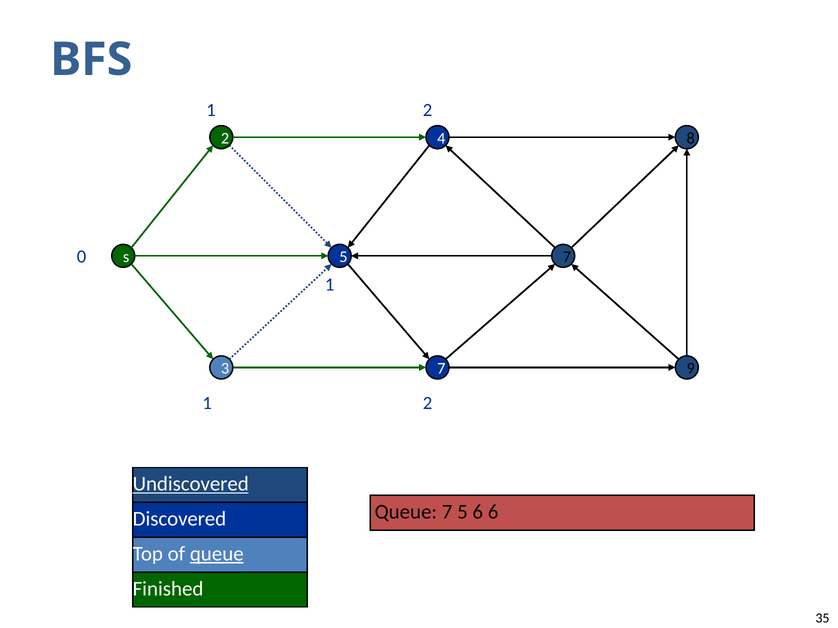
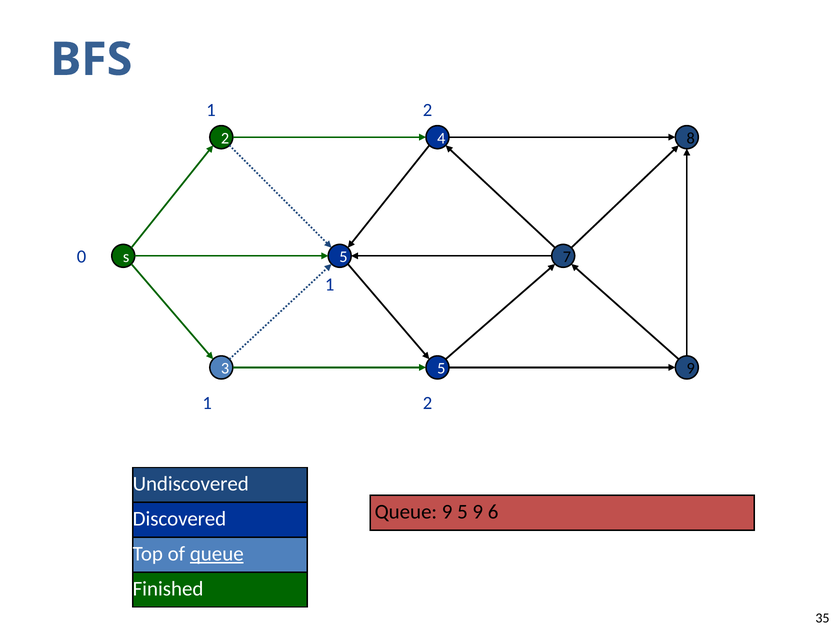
3 7: 7 -> 5 (441, 369)
Undiscovered underline: present -> none (191, 484)
Queue 7: 7 -> 9 (447, 512)
6: 6 -> 9 (478, 512)
